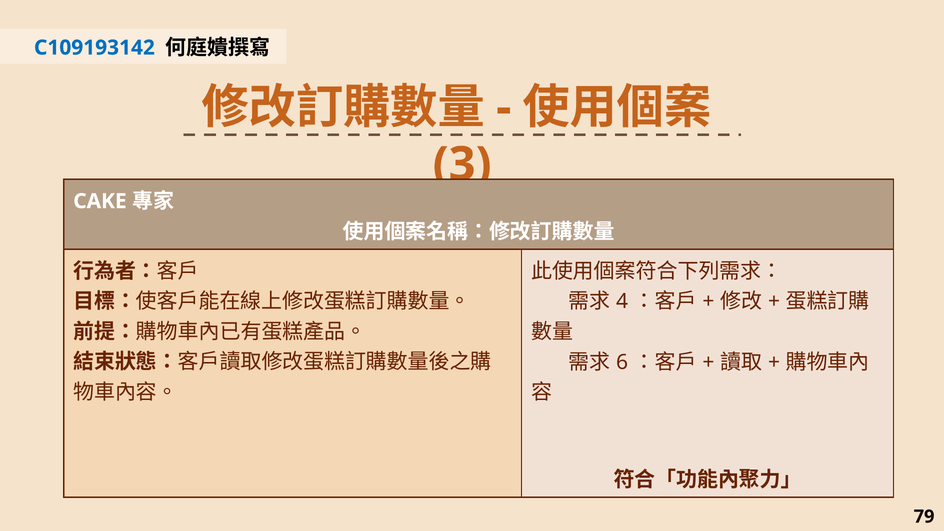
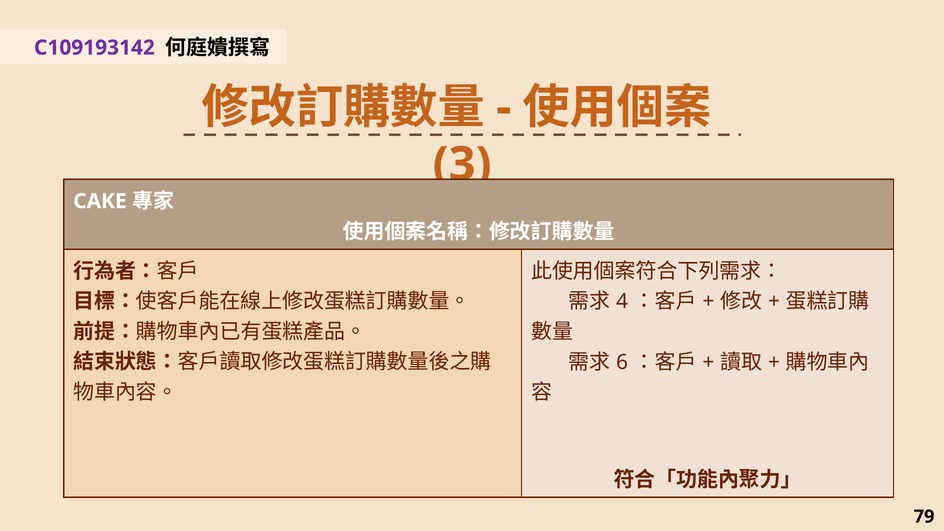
C109193142 colour: blue -> purple (94, 48)
